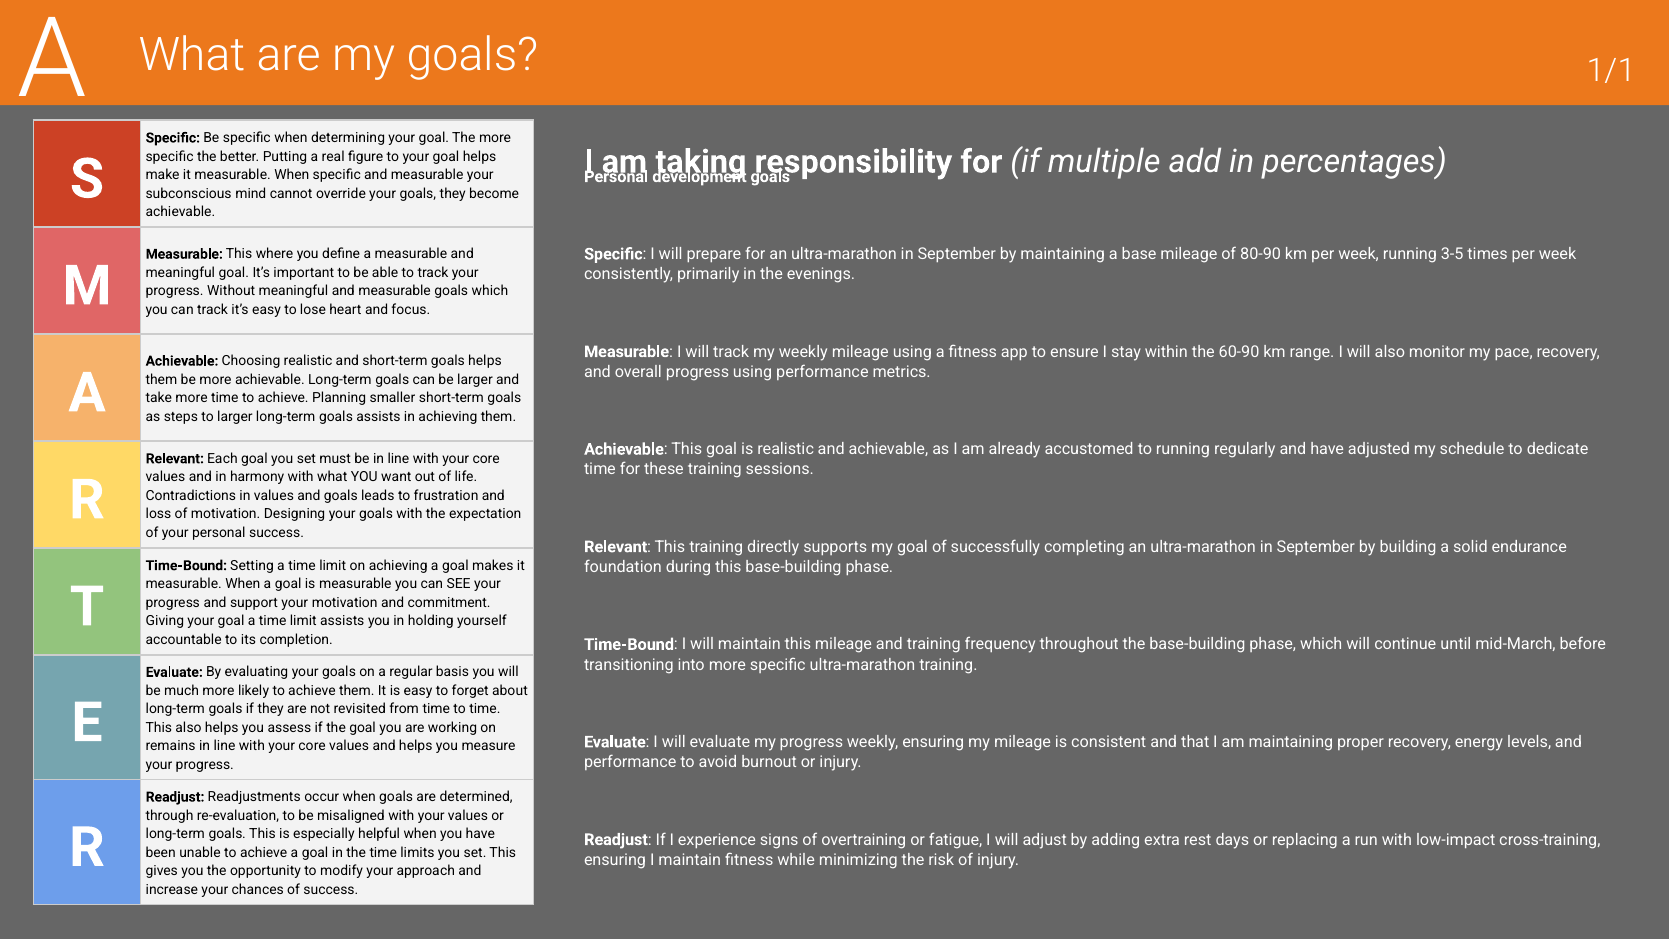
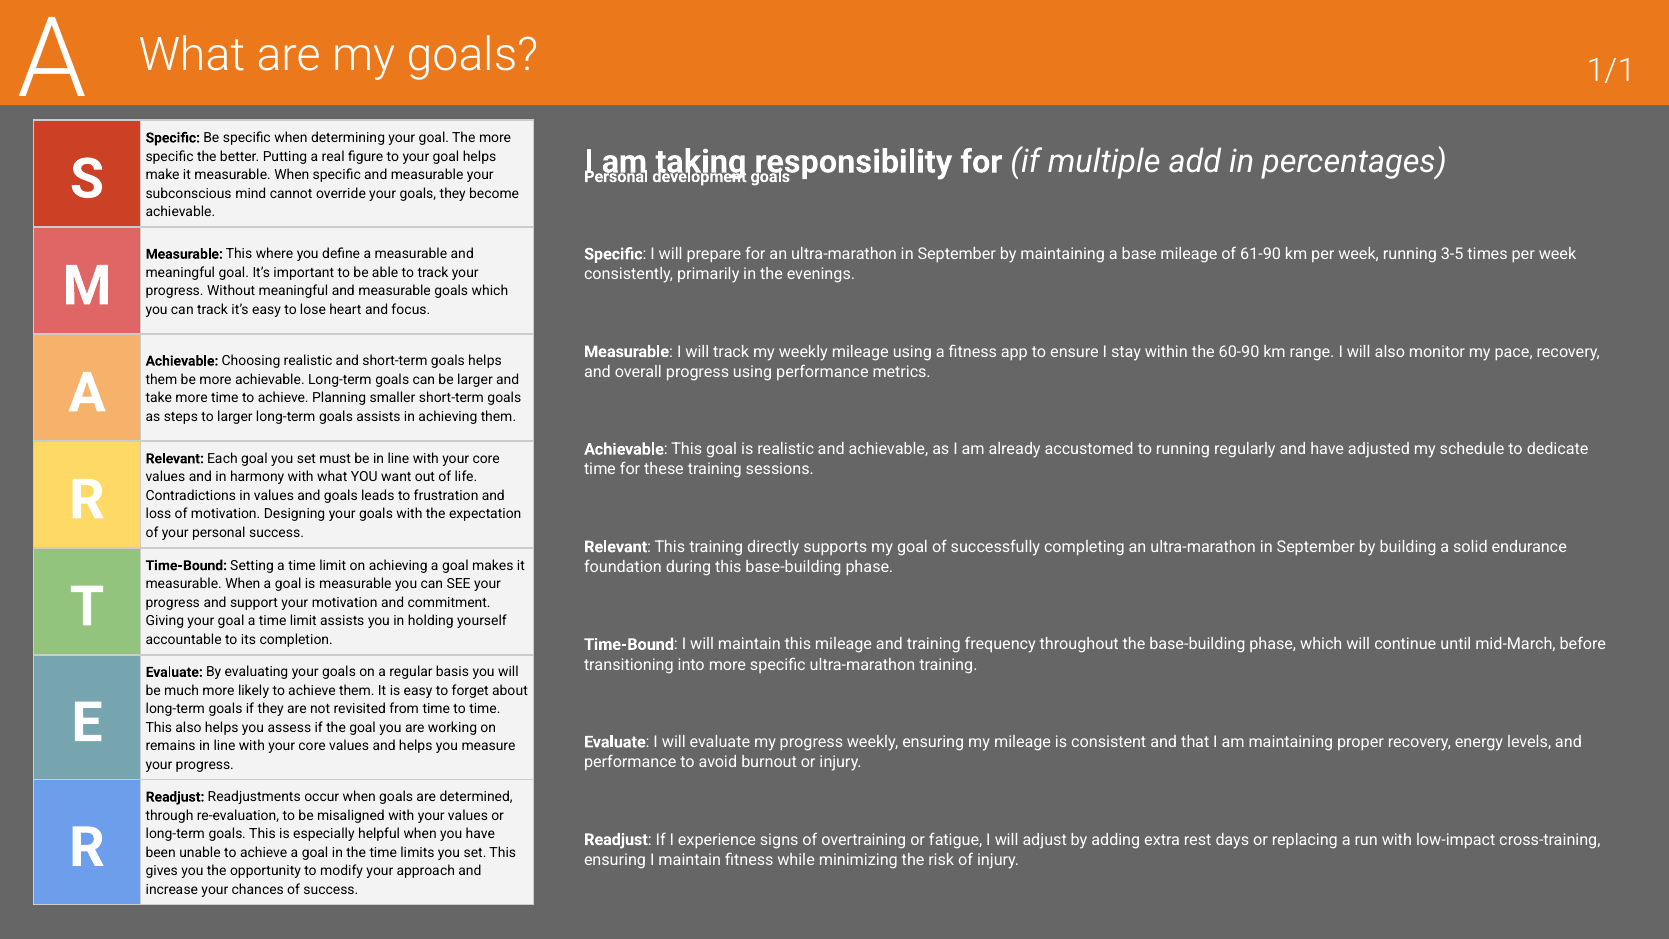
80-90: 80-90 -> 61-90 (1261, 254)
